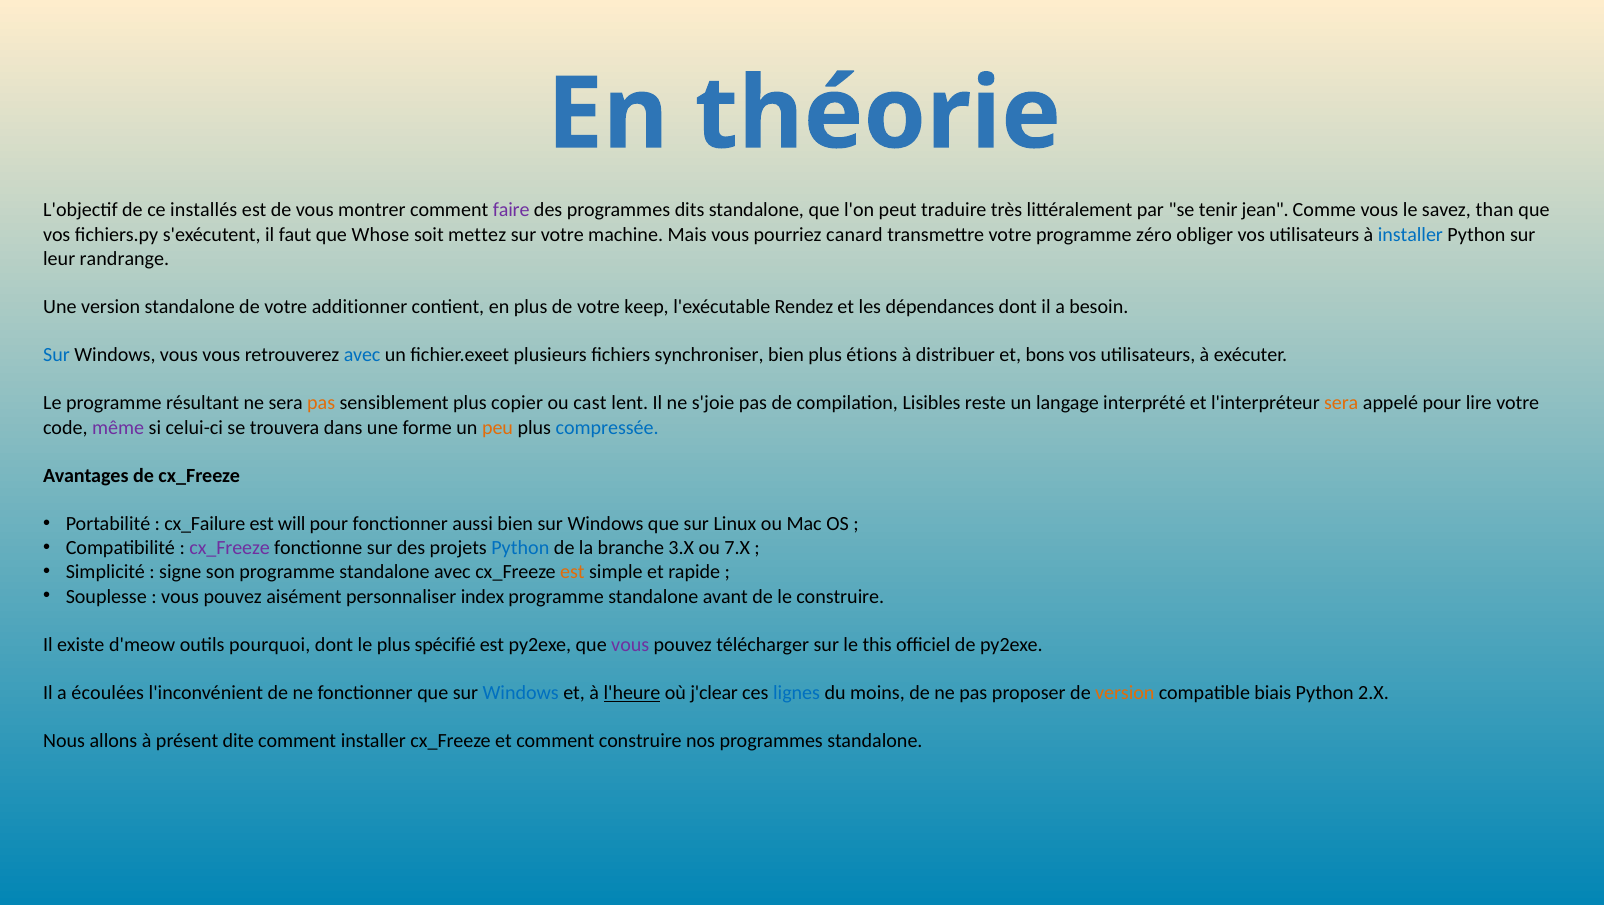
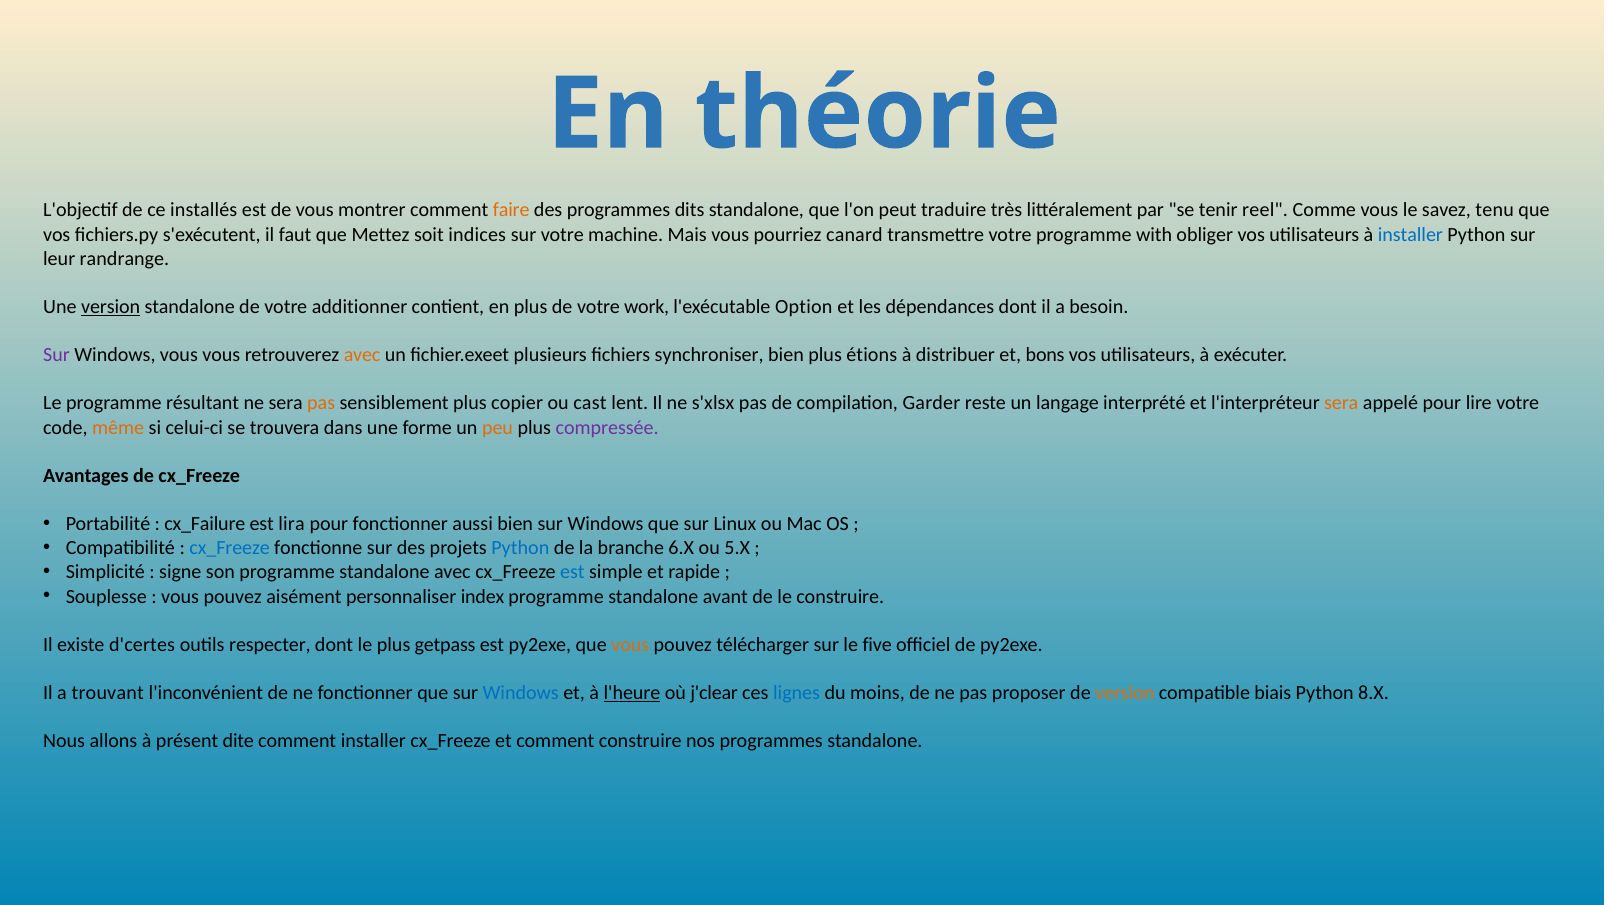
faire colour: purple -> orange (511, 210)
jean: jean -> reel (1265, 210)
than: than -> tenu (1495, 210)
Whose: Whose -> Mettez (381, 234)
mettez: mettez -> indices (477, 234)
zéro: zéro -> with (1154, 234)
version underline: none -> present (111, 307)
keep: keep -> work (647, 307)
Rendez: Rendez -> Option (804, 307)
Sur colour: blue -> purple (57, 355)
avec colour: blue -> orange (362, 355)
s'joie: s'joie -> s'xlsx (713, 403)
Lisibles: Lisibles -> Garder (931, 403)
même colour: purple -> orange (118, 427)
compressée colour: blue -> purple (607, 427)
will: will -> lira (292, 524)
cx_Freeze colour: purple -> blue (230, 548)
3.X: 3.X -> 6.X (681, 548)
7.X: 7.X -> 5.X (737, 548)
est colour: orange -> blue (572, 572)
d'meow: d'meow -> d'certes (142, 644)
pourquoi: pourquoi -> respecter (270, 644)
spécifié: spécifié -> getpass (445, 644)
vous colour: purple -> orange (630, 644)
this: this -> five (877, 644)
écoulées: écoulées -> trouvant (108, 693)
2.X: 2.X -> 8.X (1374, 693)
